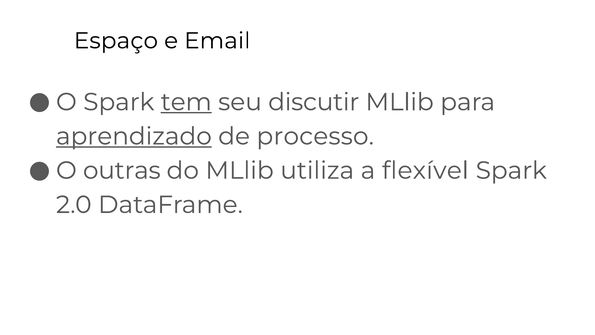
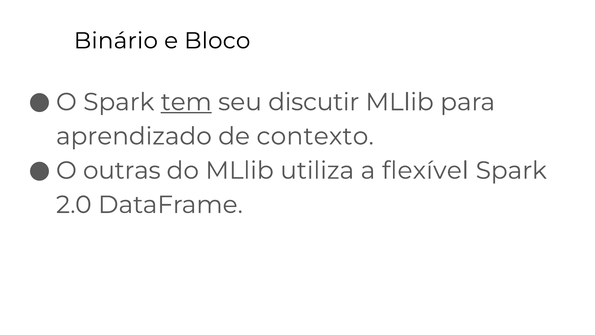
Espaço: Espaço -> Binário (116, 41)
Email: Email -> Bloco (217, 41)
aprendizado underline: present -> none (134, 136)
processo: processo -> contexto (315, 136)
